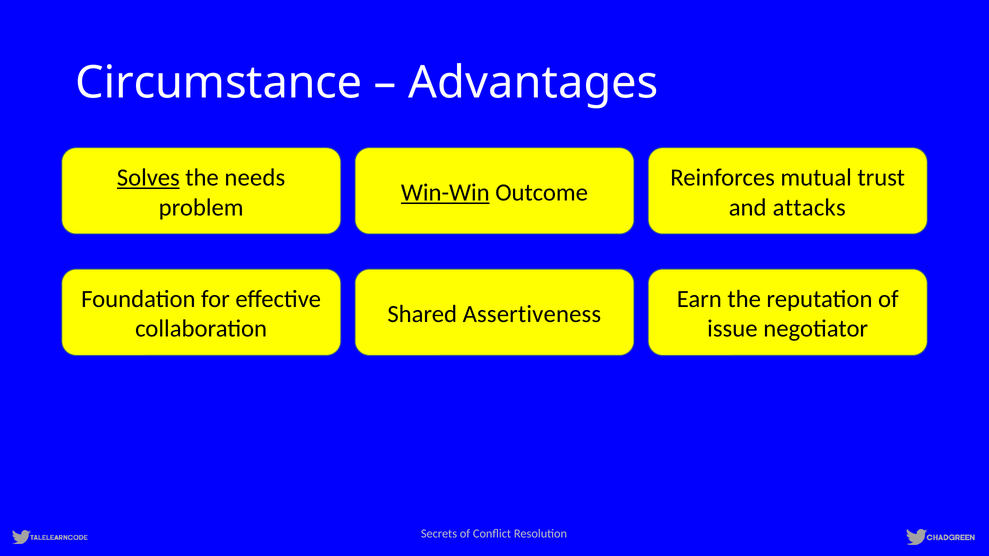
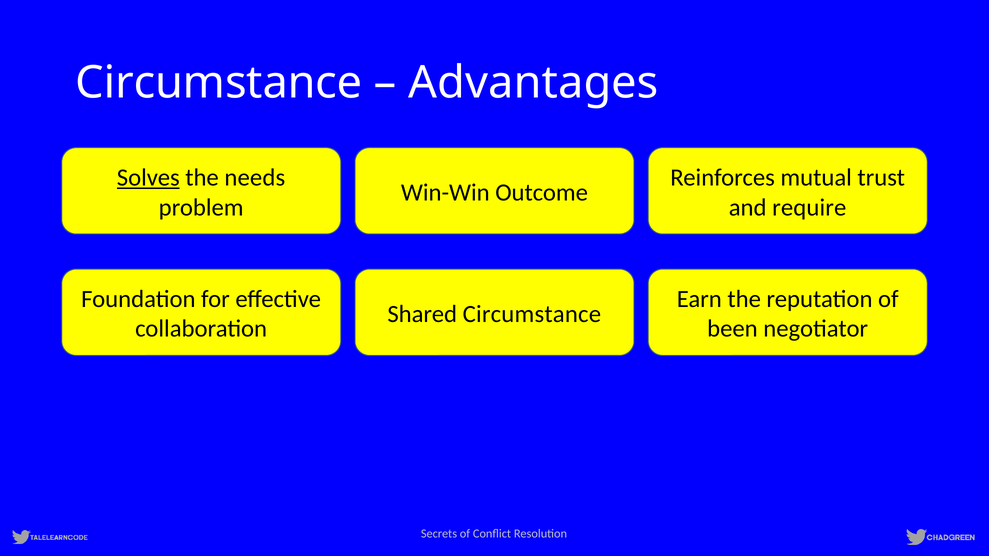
Win-Win underline: present -> none (445, 193)
attacks: attacks -> require (809, 207)
Shared Assertiveness: Assertiveness -> Circumstance (532, 314)
issue: issue -> been (732, 329)
